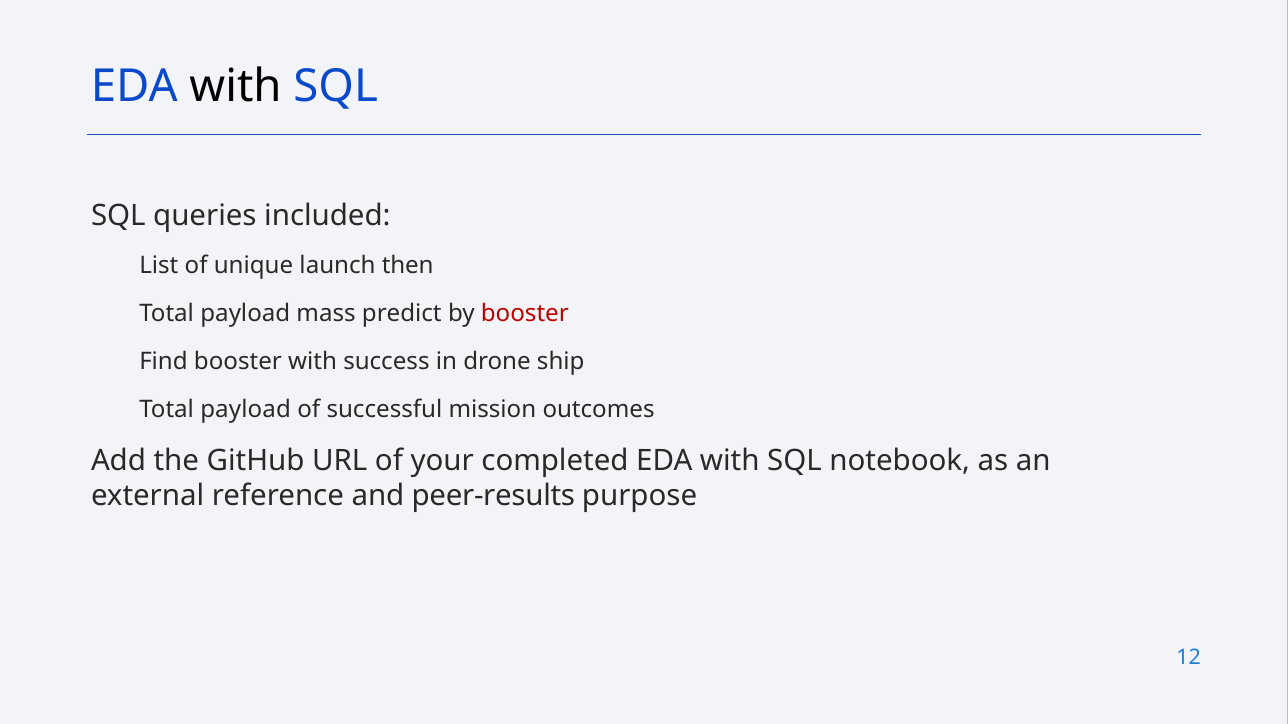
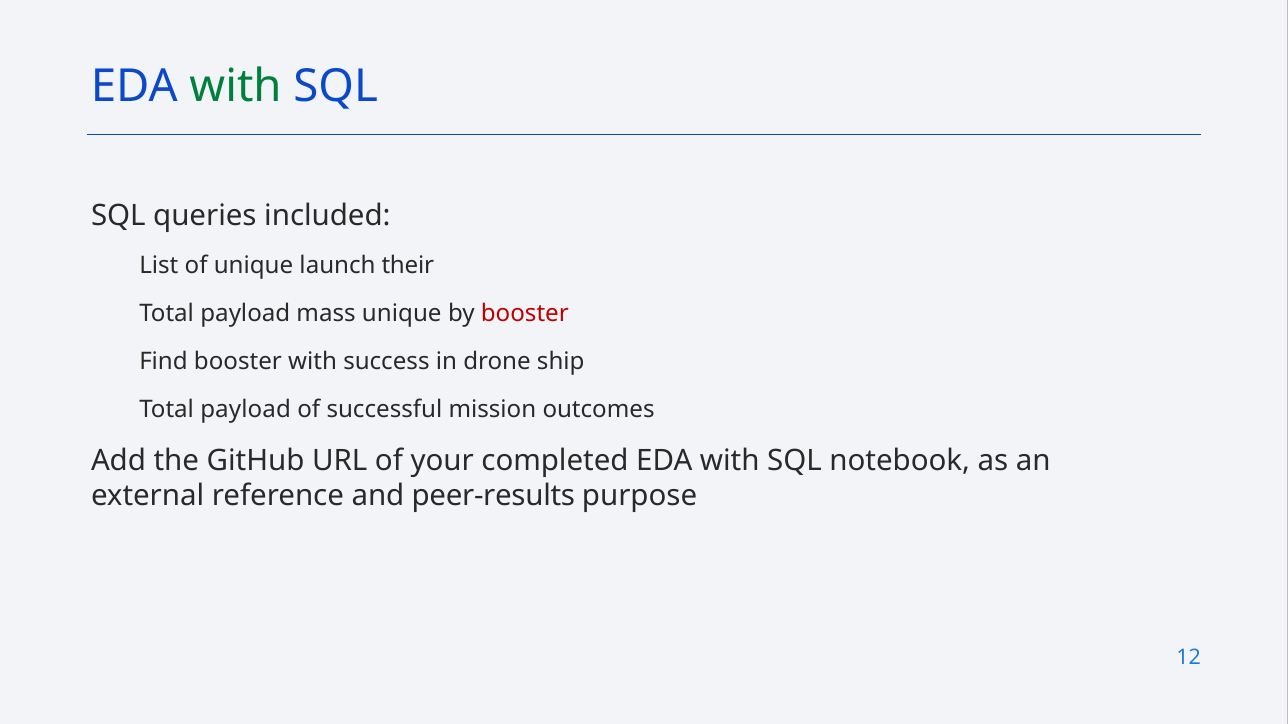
with colour: black -> green (236, 86)
then: then -> their (408, 266)
mass predict: predict -> unique (402, 314)
